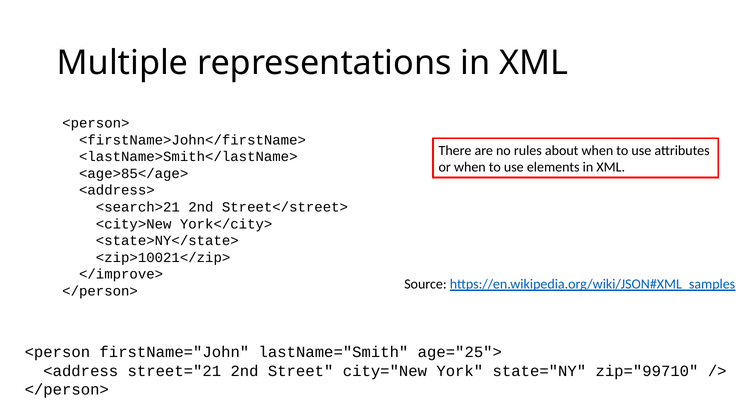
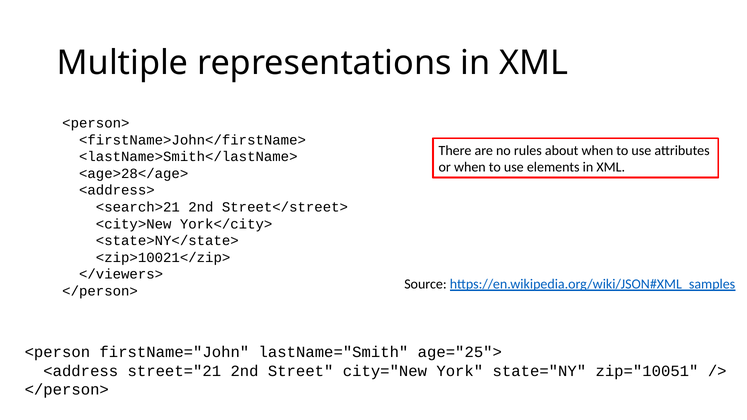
<age>85</age>: <age>85</age> -> <age>28</age> (134, 174)
</improve>: </improve> -> </viewers> (121, 274)
zip="99710: zip="99710 -> zip="10051 (647, 371)
